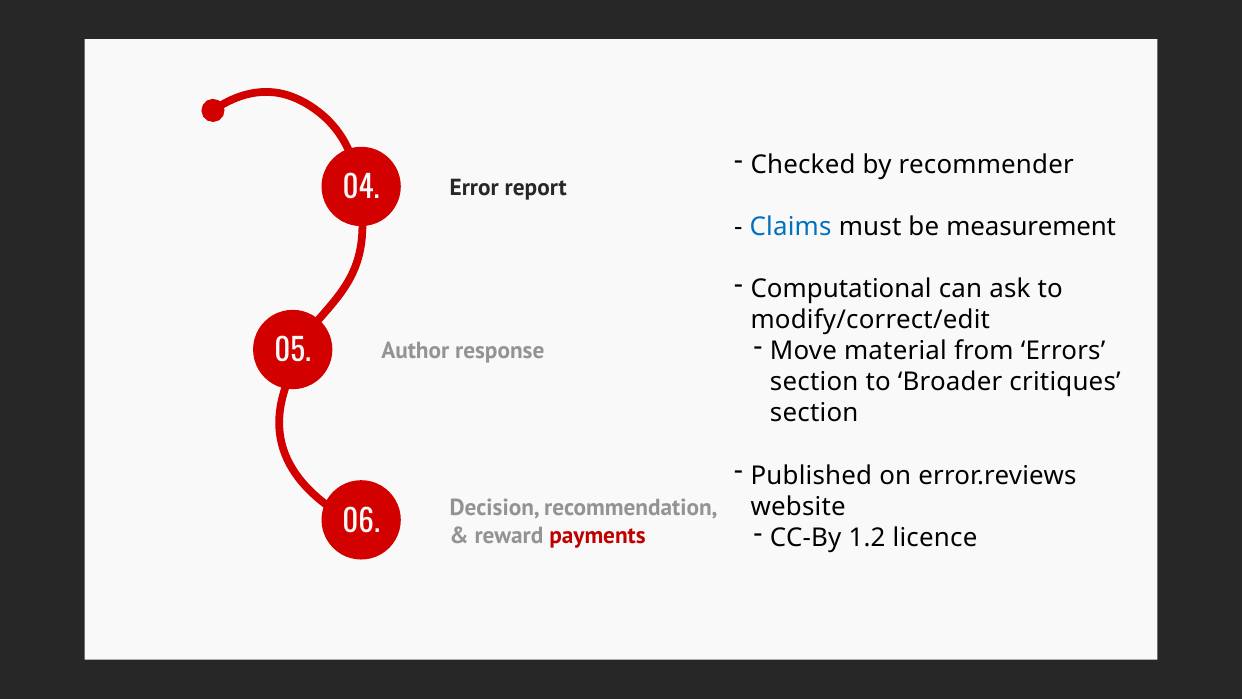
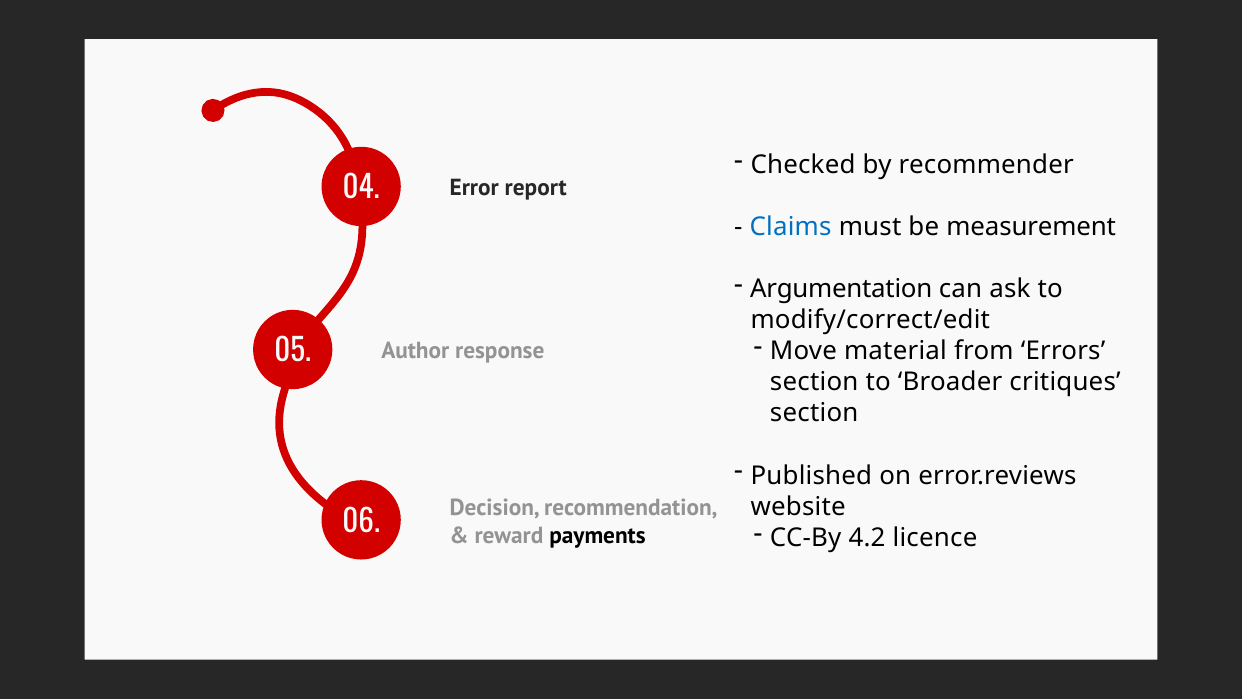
Computational: Computational -> Argumentation (841, 289)
1.2: 1.2 -> 4.2 (867, 537)
payments colour: red -> black (597, 535)
